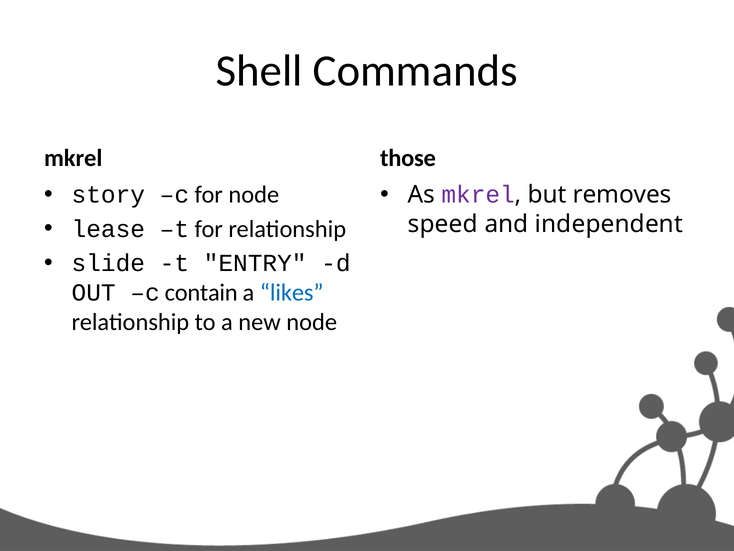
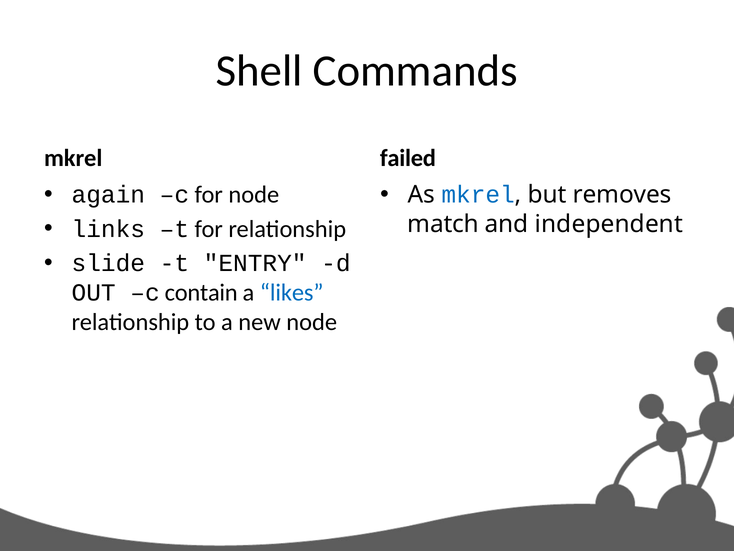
those: those -> failed (408, 158)
story: story -> again (108, 195)
mkrel colour: purple -> blue (478, 195)
lease: lease -> links (108, 229)
speed: speed -> match (443, 224)
